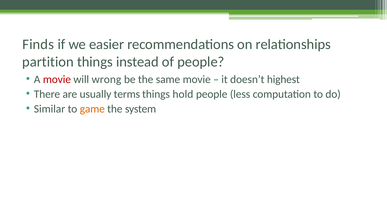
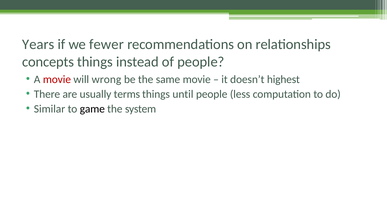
Finds: Finds -> Years (38, 45)
easier: easier -> fewer (106, 45)
partition: partition -> concepts (48, 62)
hold: hold -> until (183, 94)
game colour: orange -> black (92, 109)
